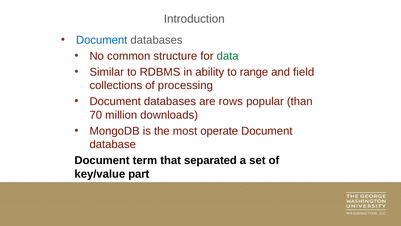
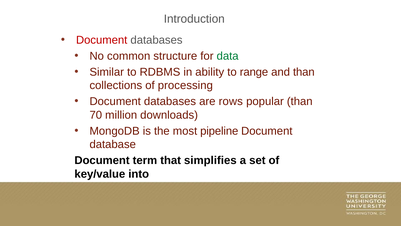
Document colour: blue -> red (102, 40)
and field: field -> than (304, 72)
operate: operate -> pipeline (219, 131)
separated: separated -> simplifies (210, 160)
part: part -> into (139, 174)
